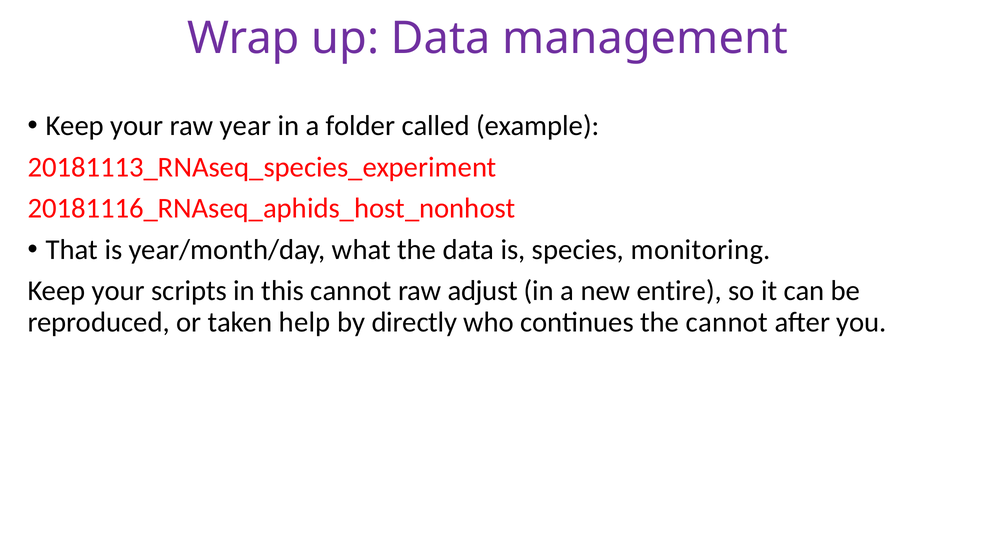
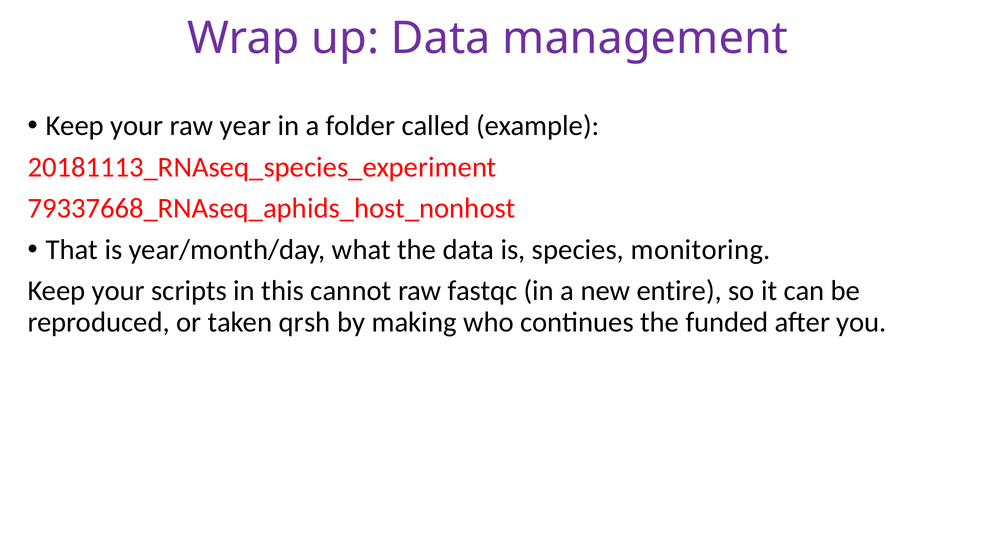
20181116_RNAseq_aphids_host_nonhost: 20181116_RNAseq_aphids_host_nonhost -> 79337668_RNAseq_aphids_host_nonhost (271, 208)
adjust: adjust -> fastqc (483, 291)
help: help -> qrsh (305, 322)
directly: directly -> making (414, 322)
the cannot: cannot -> funded (727, 322)
